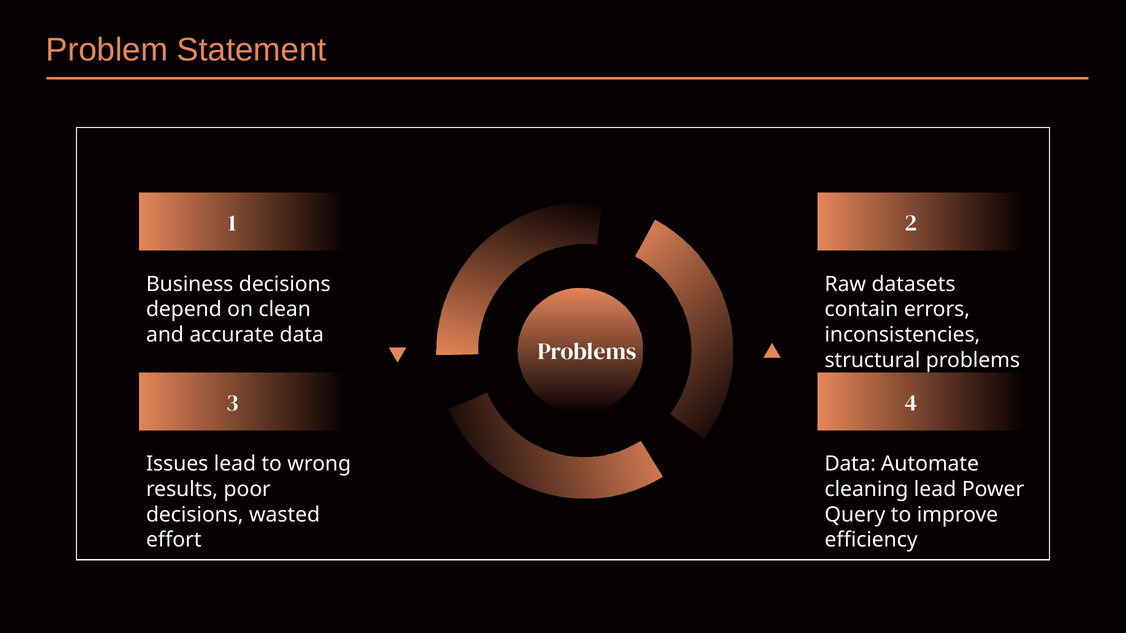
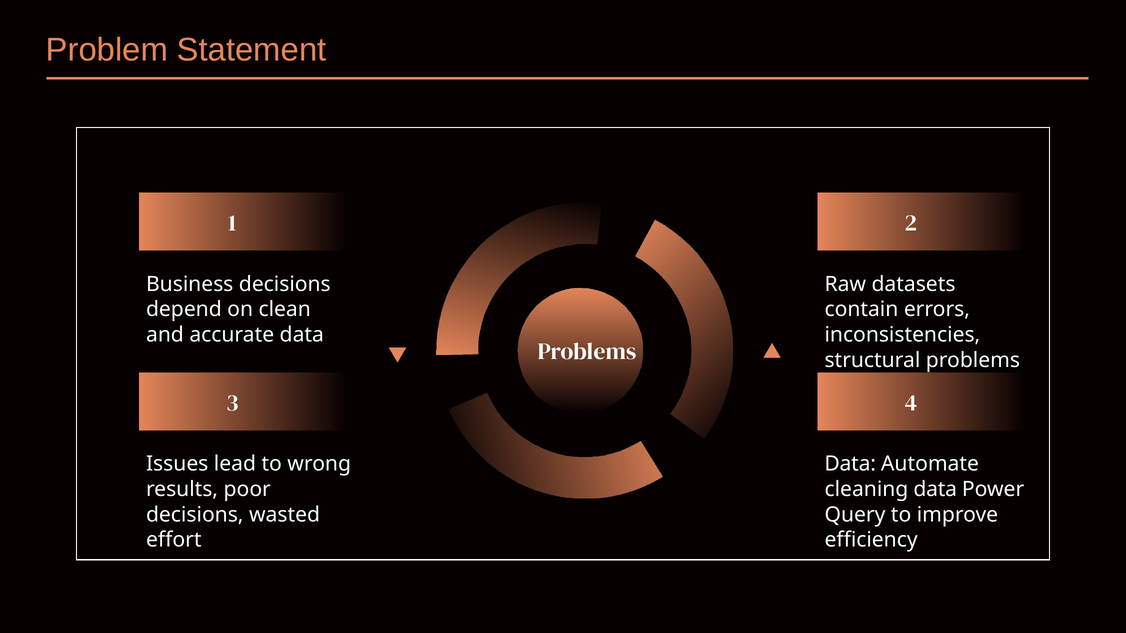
cleaning lead: lead -> data (935, 490)
